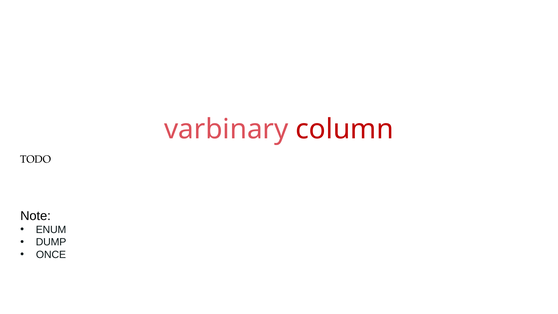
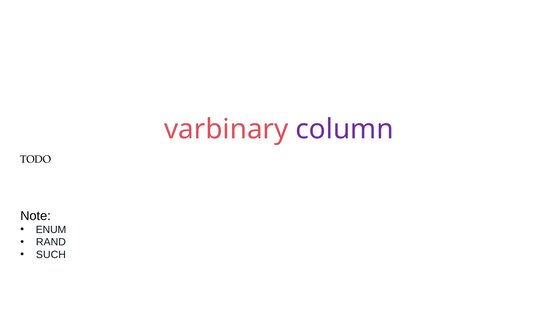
column colour: red -> purple (345, 129)
DUMP: DUMP -> RAND (51, 242)
ONCE: ONCE -> SUCH (51, 255)
